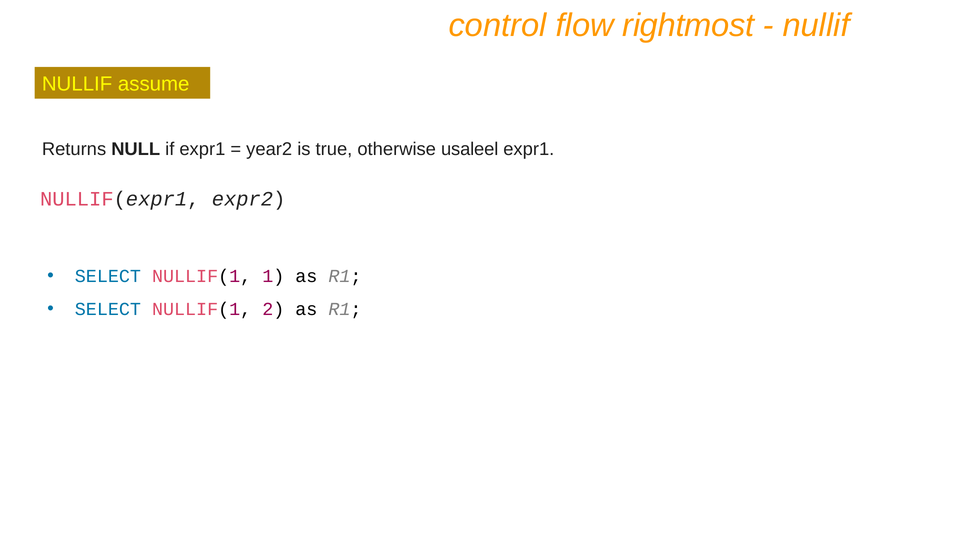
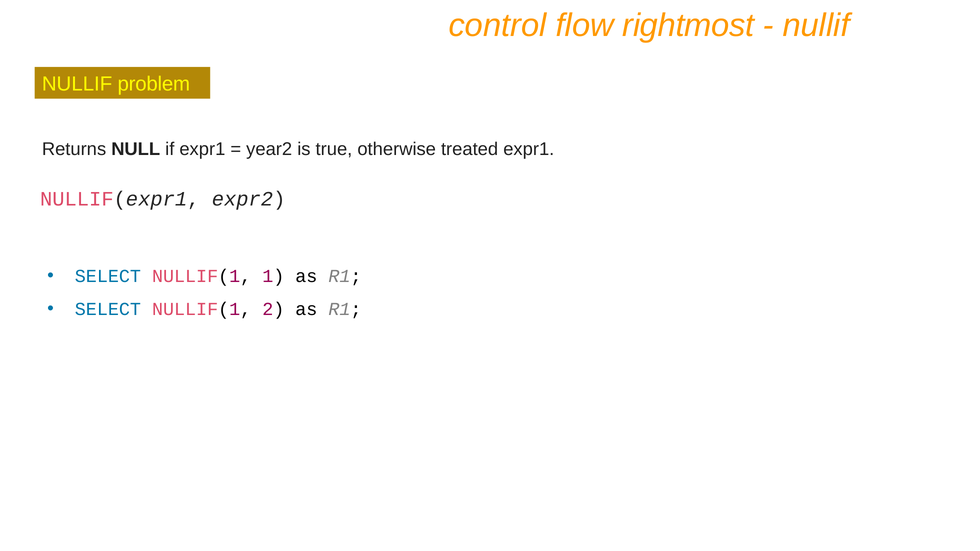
assume: assume -> problem (154, 84)
usaleel: usaleel -> treated (470, 149)
